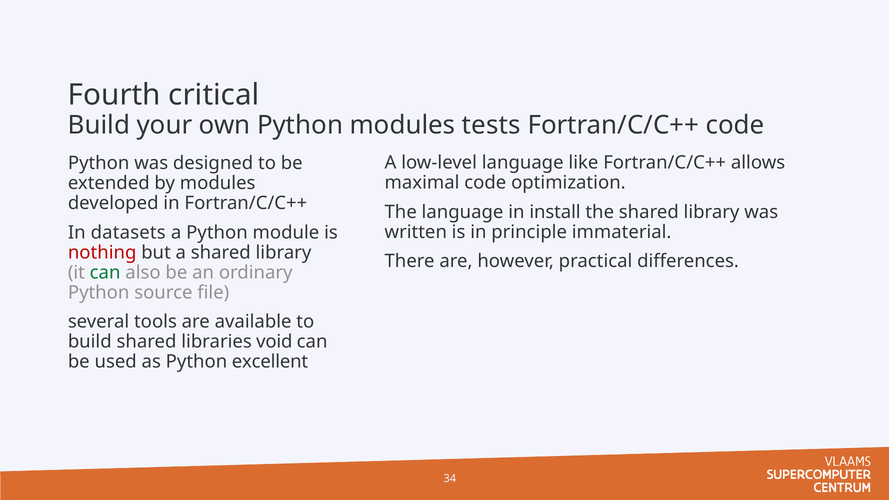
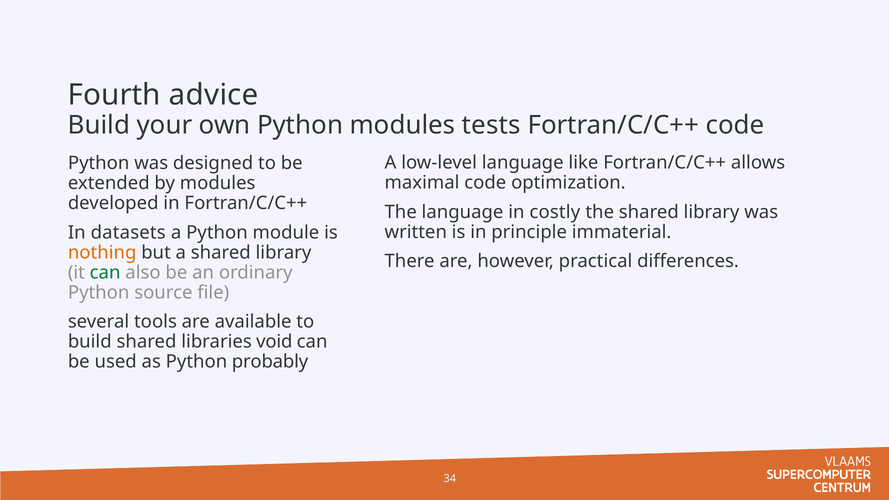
critical: critical -> advice (214, 95)
install: install -> costly (555, 212)
nothing colour: red -> orange (102, 253)
excellent: excellent -> probably (270, 362)
